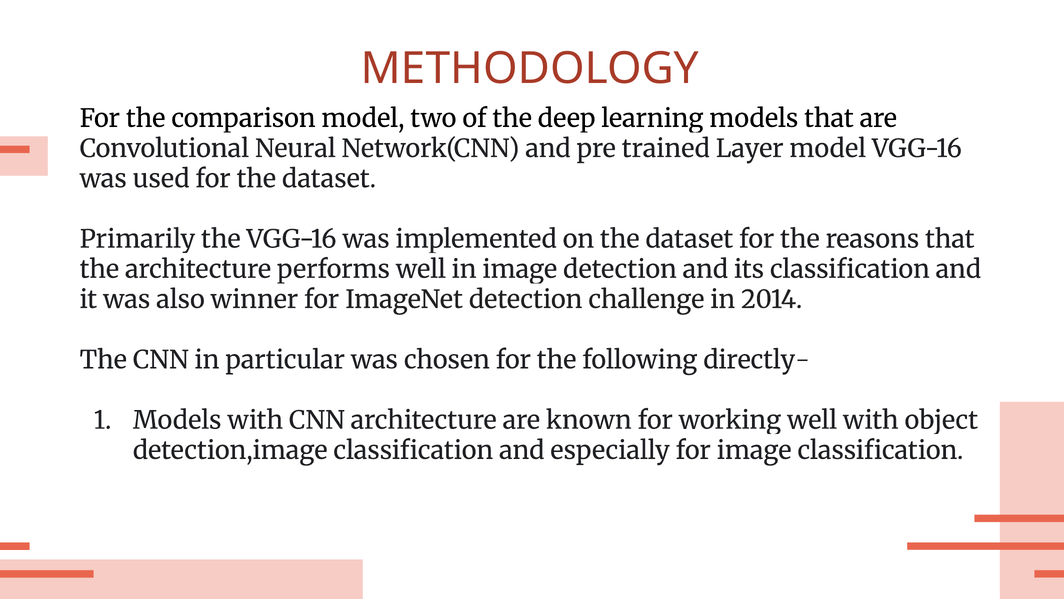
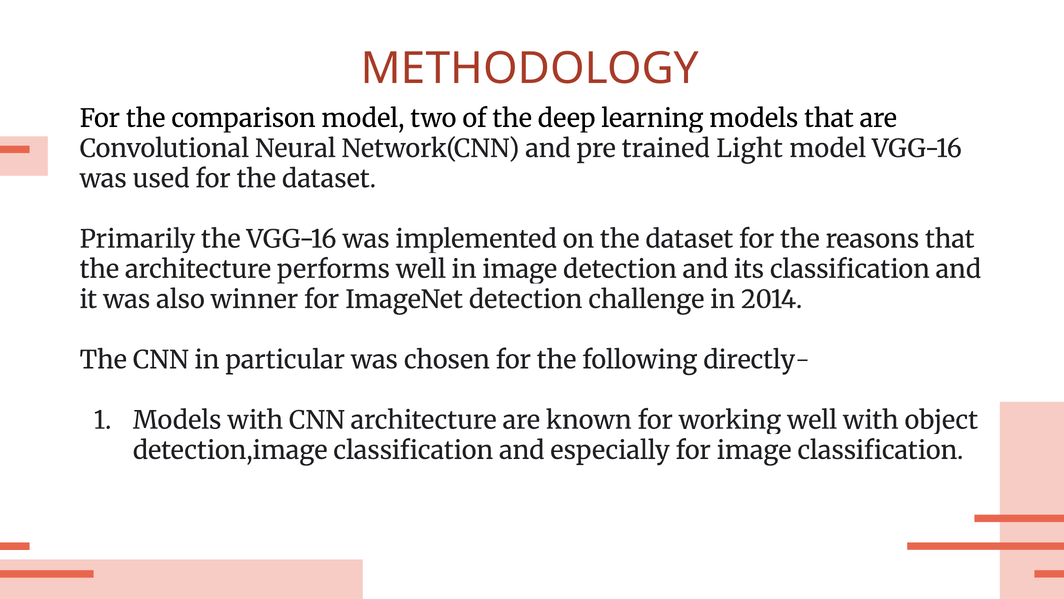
Layer: Layer -> Light (750, 149)
